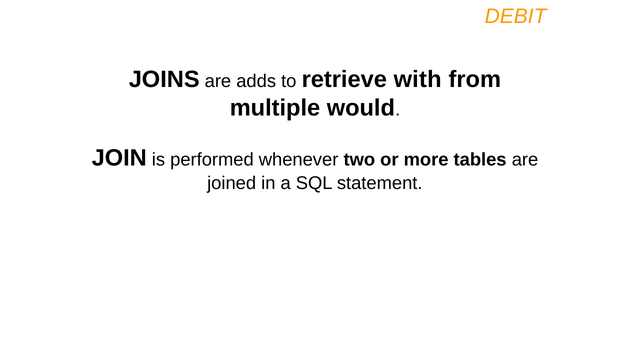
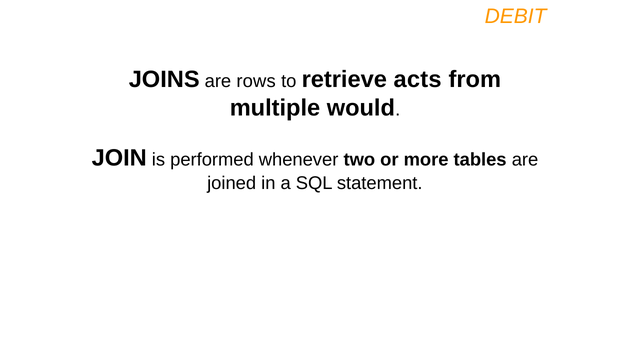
adds: adds -> rows (256, 81)
with: with -> acts (418, 80)
